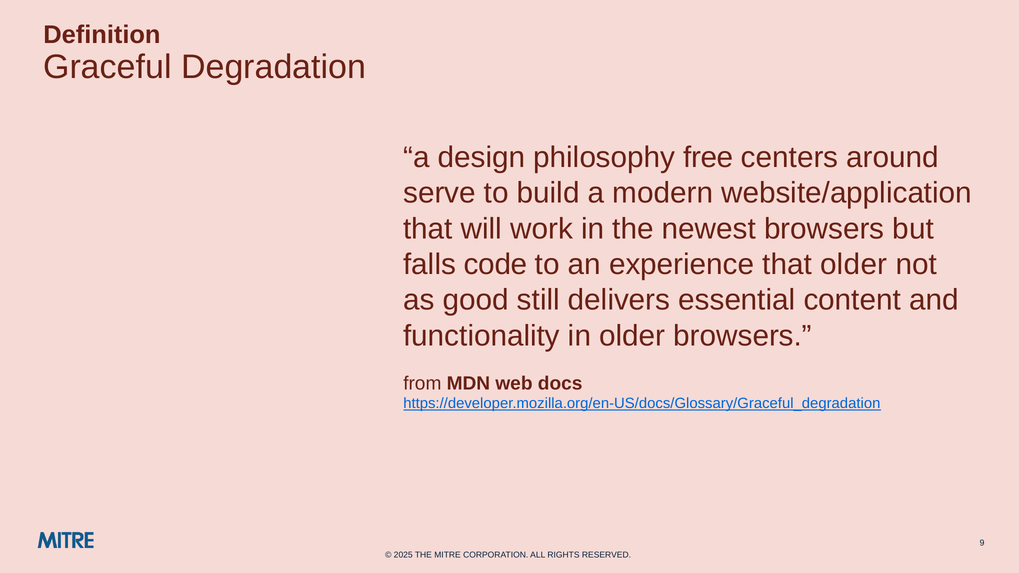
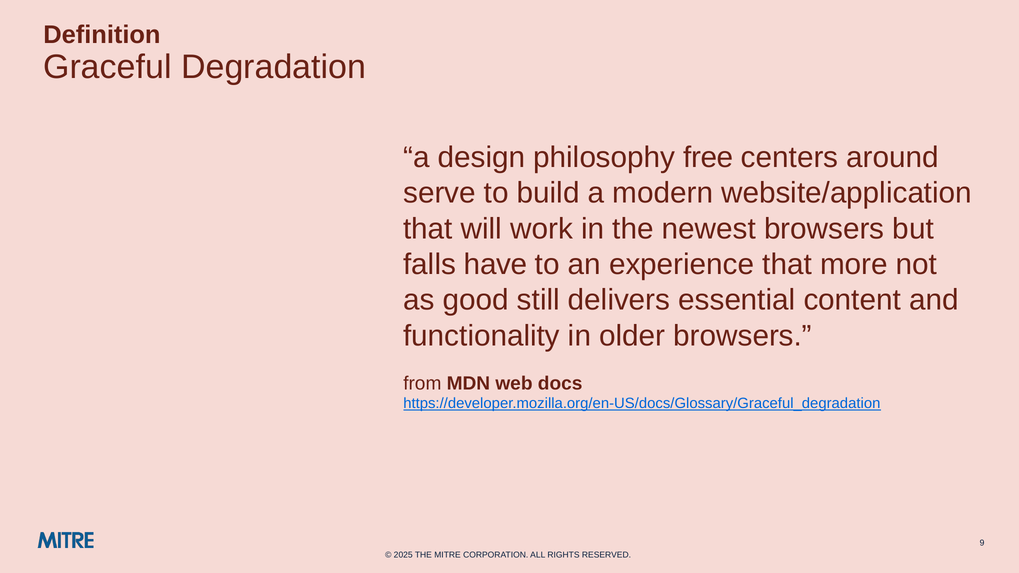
code: code -> have (496, 265)
that older: older -> more (854, 265)
